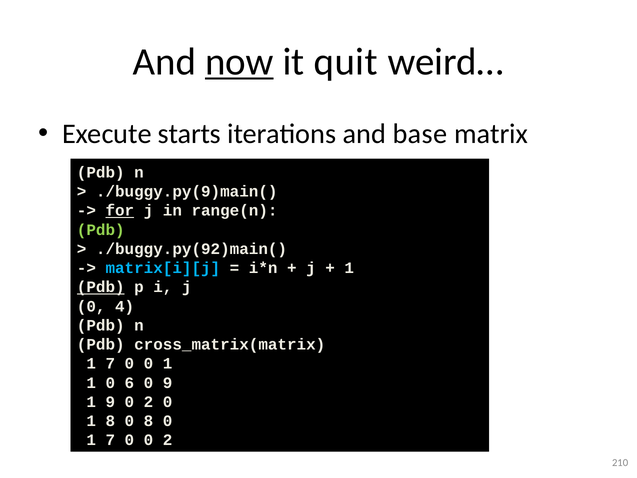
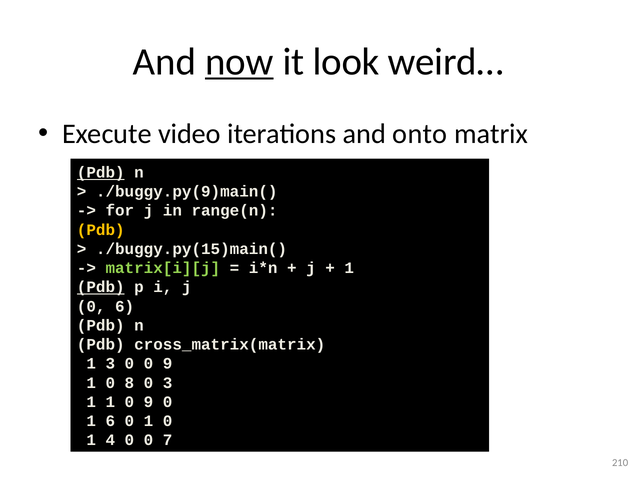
quit: quit -> look (346, 62)
starts: starts -> video (189, 134)
base: base -> onto (420, 134)
Pdb underline: none -> present (101, 172)
for underline: present -> none (120, 211)
Pdb colour: light green -> yellow (101, 230)
./buggy.py(92)main(: ./buggy.py(92)main( -> ./buggy.py(15)main( (192, 249)
matrix[i][j colour: light blue -> light green (163, 268)
0 4: 4 -> 6 (125, 306)
7: 7 -> 3 (110, 364)
0 0 1: 1 -> 9 (168, 364)
6: 6 -> 8 (129, 383)
0 9: 9 -> 3 (168, 383)
1 9: 9 -> 1 (110, 402)
2: 2 -> 9 (149, 402)
1 8: 8 -> 6 (110, 421)
8: 8 -> 1 (149, 421)
7: 7 -> 4 (110, 440)
0 0 2: 2 -> 7 (168, 440)
